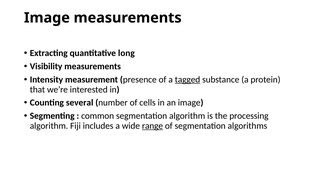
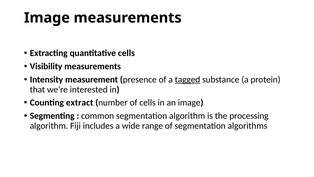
quantitative long: long -> cells (126, 53)
several: several -> extract (80, 102)
range underline: present -> none (152, 126)
